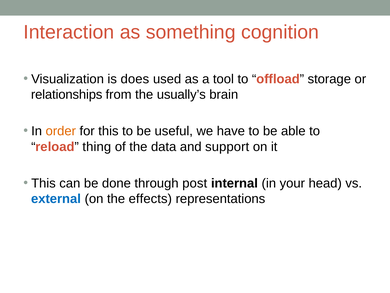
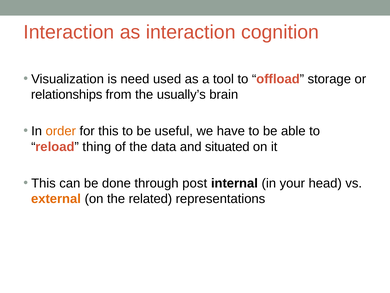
as something: something -> interaction (191, 32)
does: does -> need (135, 79)
support: support -> situated (227, 147)
external colour: blue -> orange (56, 198)
effects: effects -> related (150, 198)
